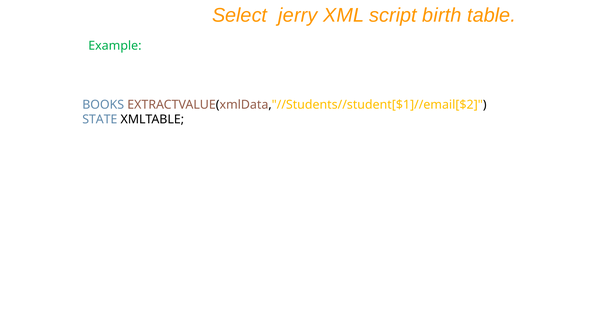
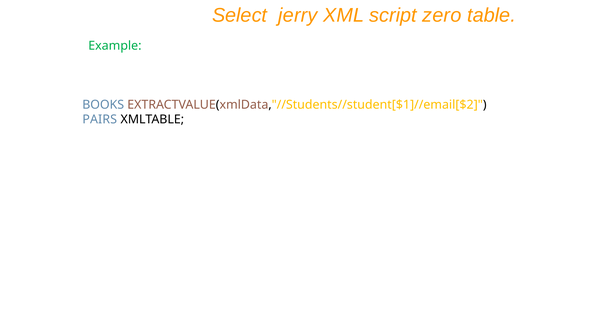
birth: birth -> zero (442, 15)
STATE: STATE -> PAIRS (100, 120)
